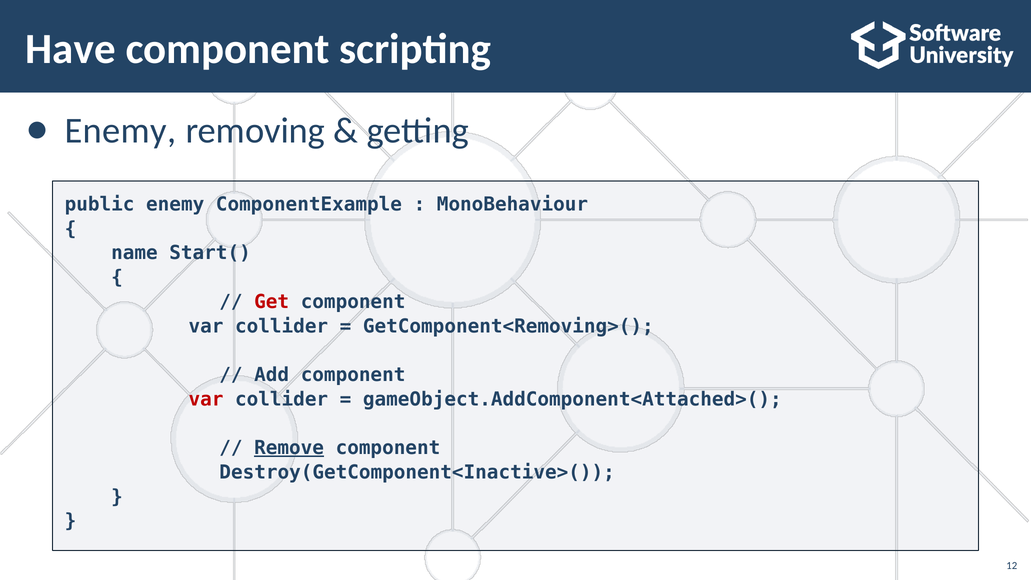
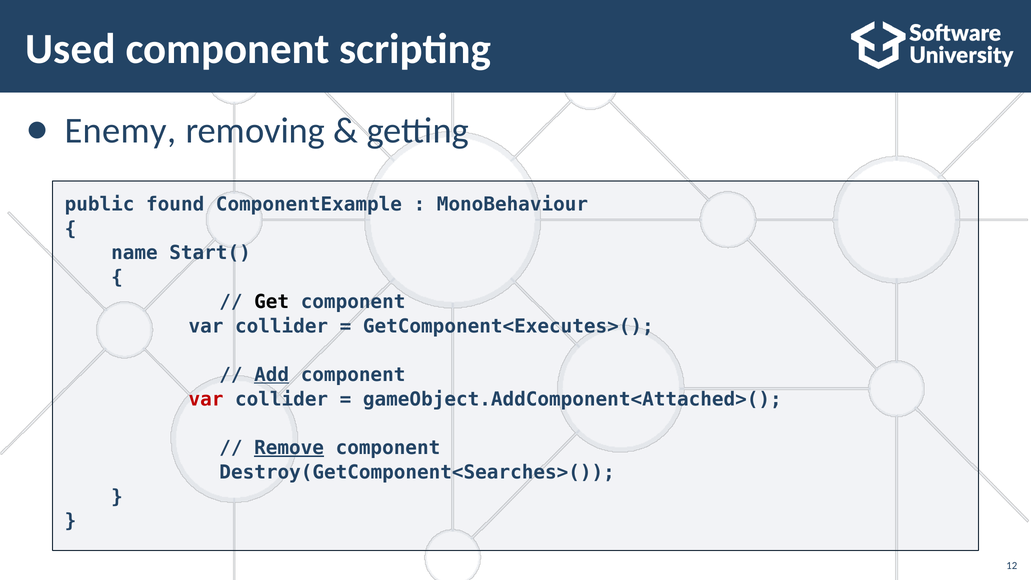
Have: Have -> Used (70, 49)
public enemy: enemy -> found (175, 204)
Get colour: red -> black (272, 302)
GetComponent<Removing>(: GetComponent<Removing>( -> GetComponent<Executes>( (508, 326)
Add underline: none -> present (272, 375)
Destroy(GetComponent<Inactive>(: Destroy(GetComponent<Inactive>( -> Destroy(GetComponent<Searches>( (417, 472)
